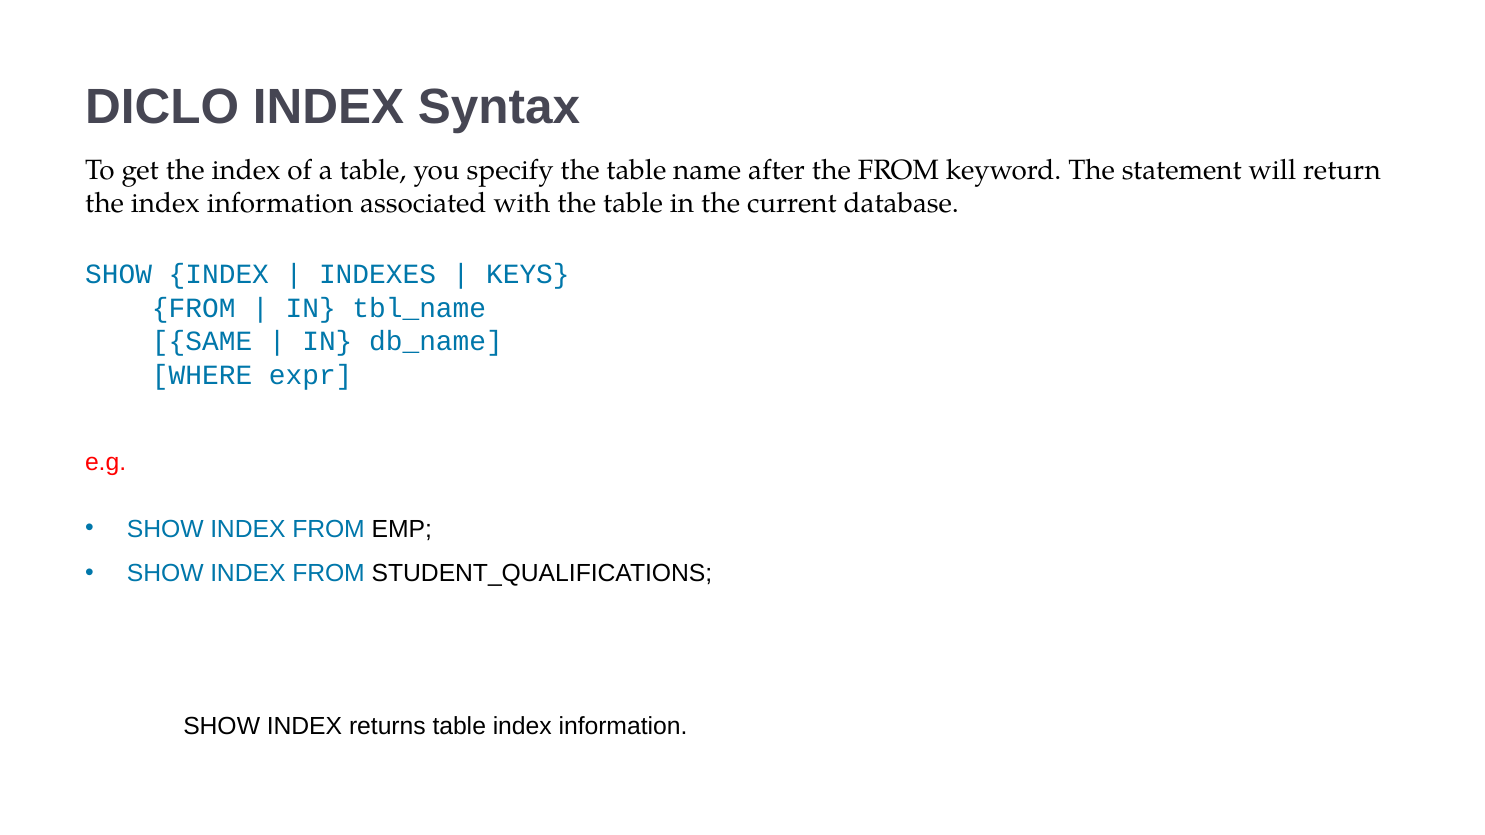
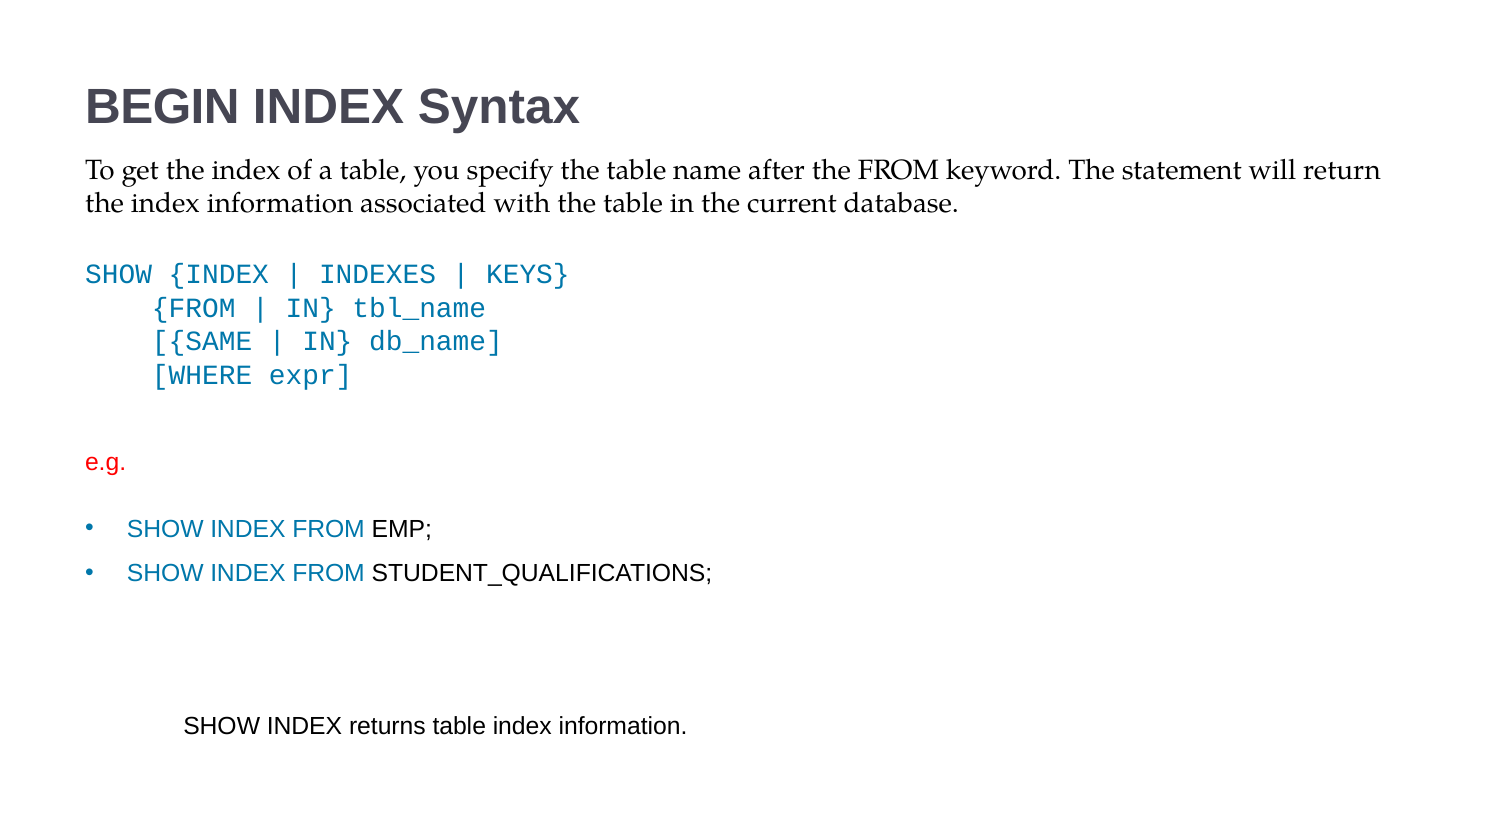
DICLO: DICLO -> BEGIN (162, 107)
